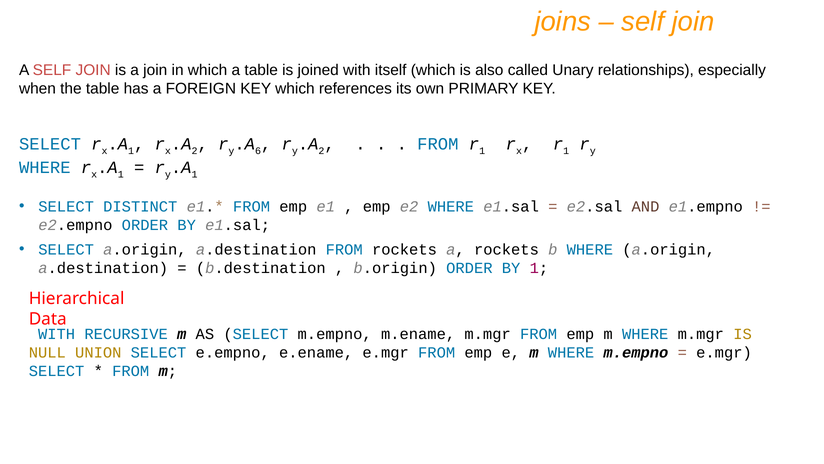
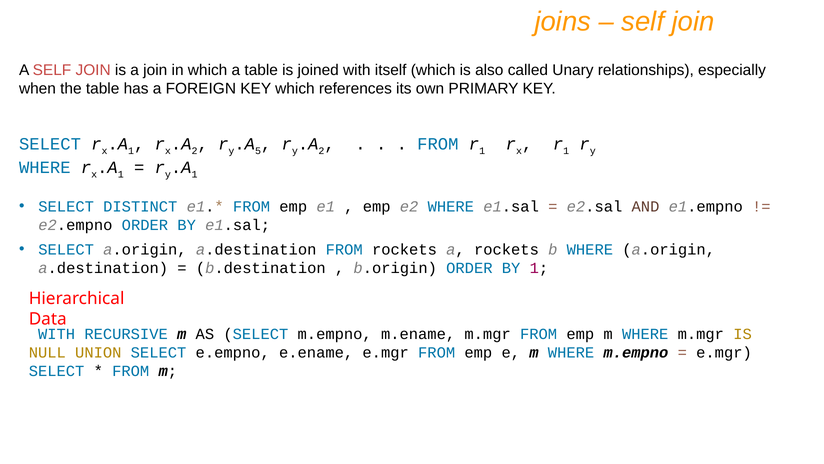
6: 6 -> 5 (258, 151)
